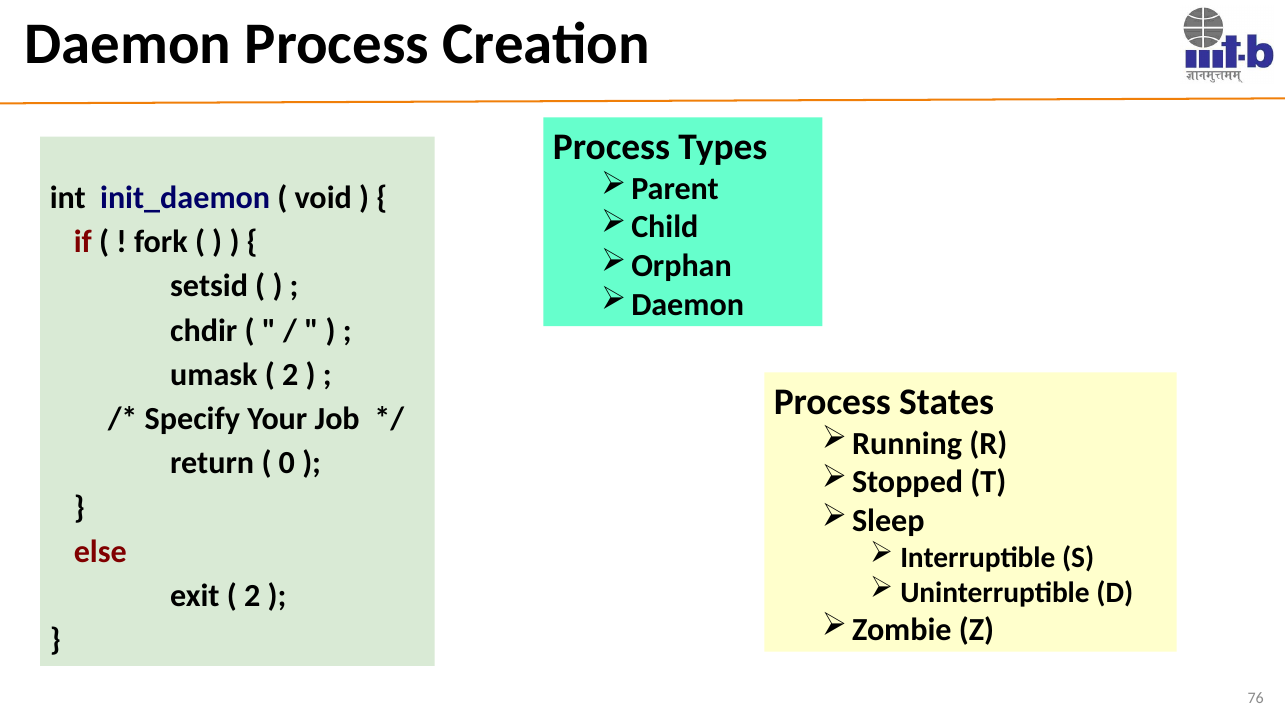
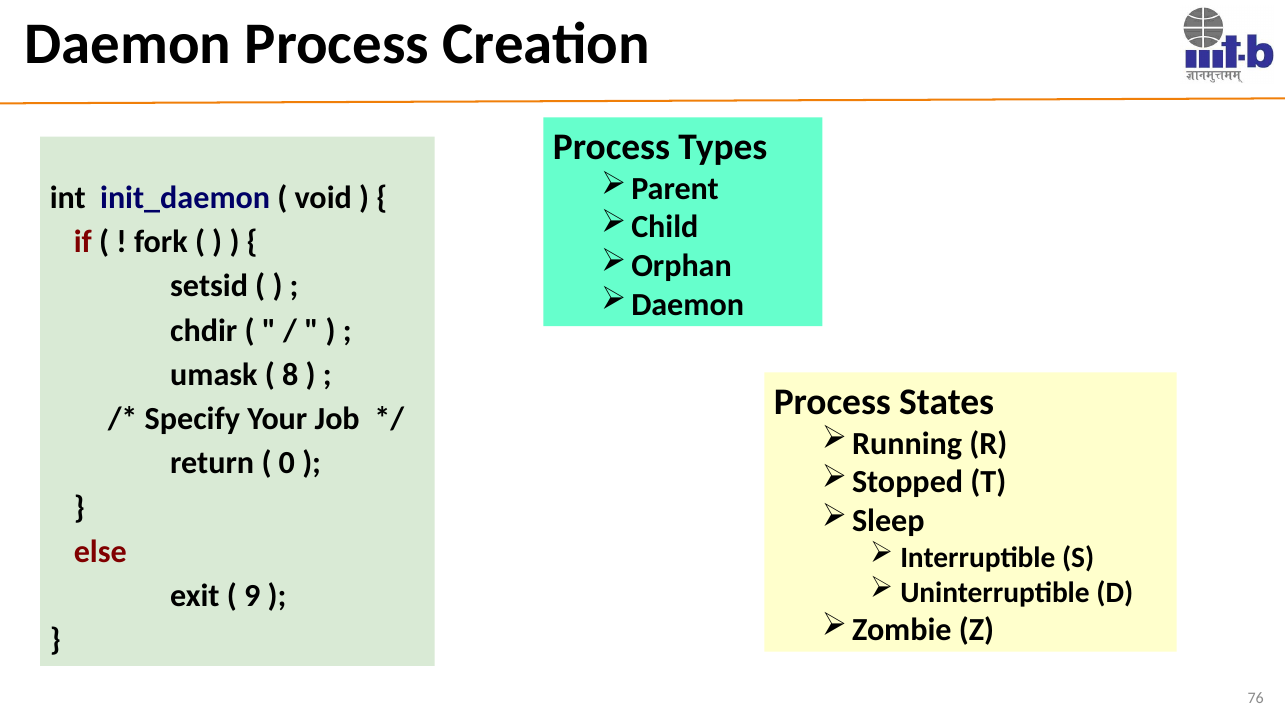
2: 2 -> 8 (290, 375)
2: 2 -> 9 (252, 596)
